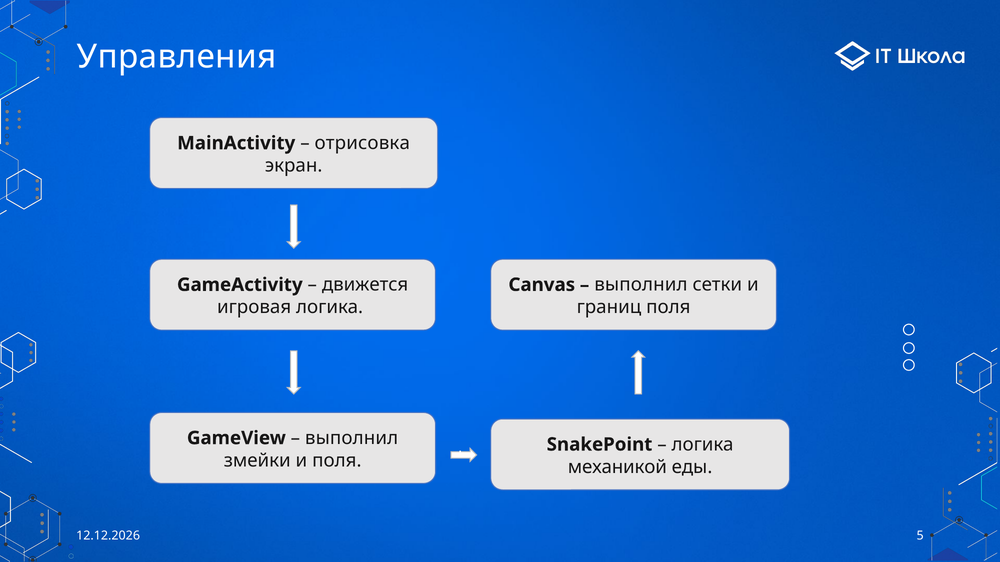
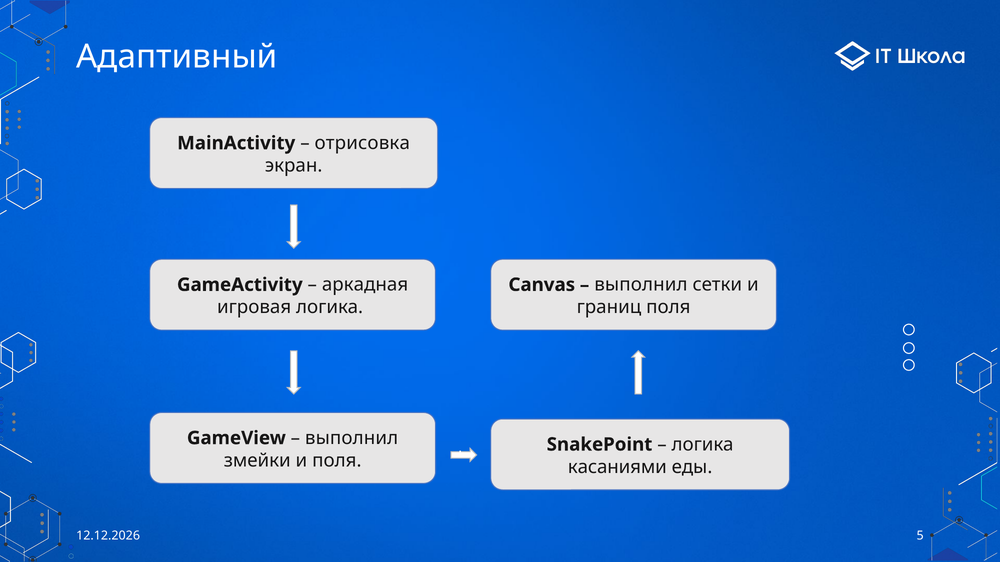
Управления: Управления -> Адаптивный (177, 57)
движется: движется -> аркадная (365, 285)
механикой: механикой -> касаниями (617, 467)
